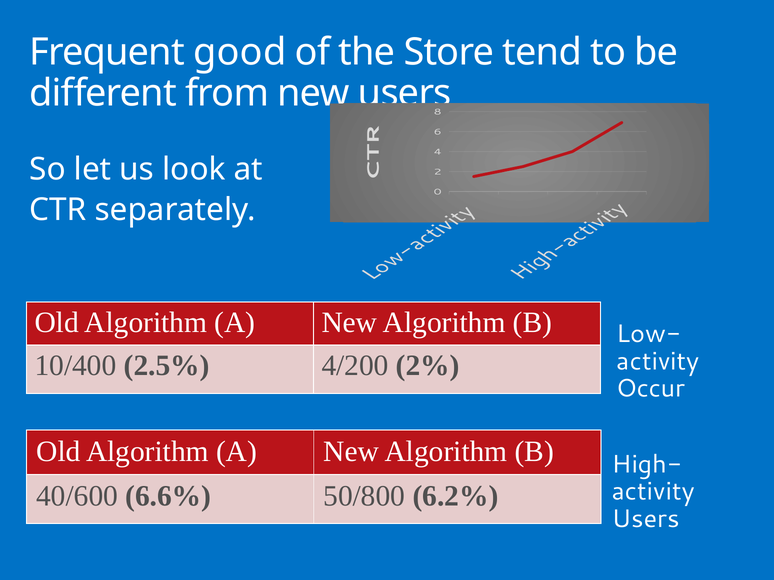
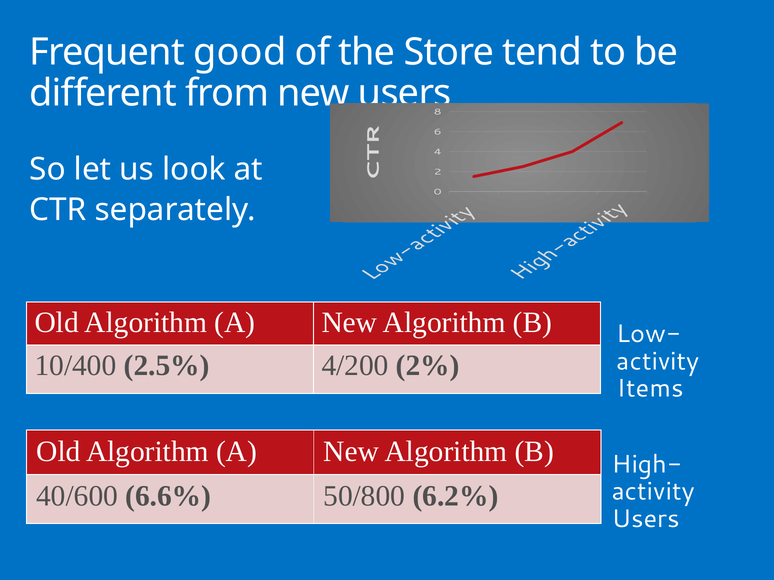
Occur: Occur -> Items (650, 389)
